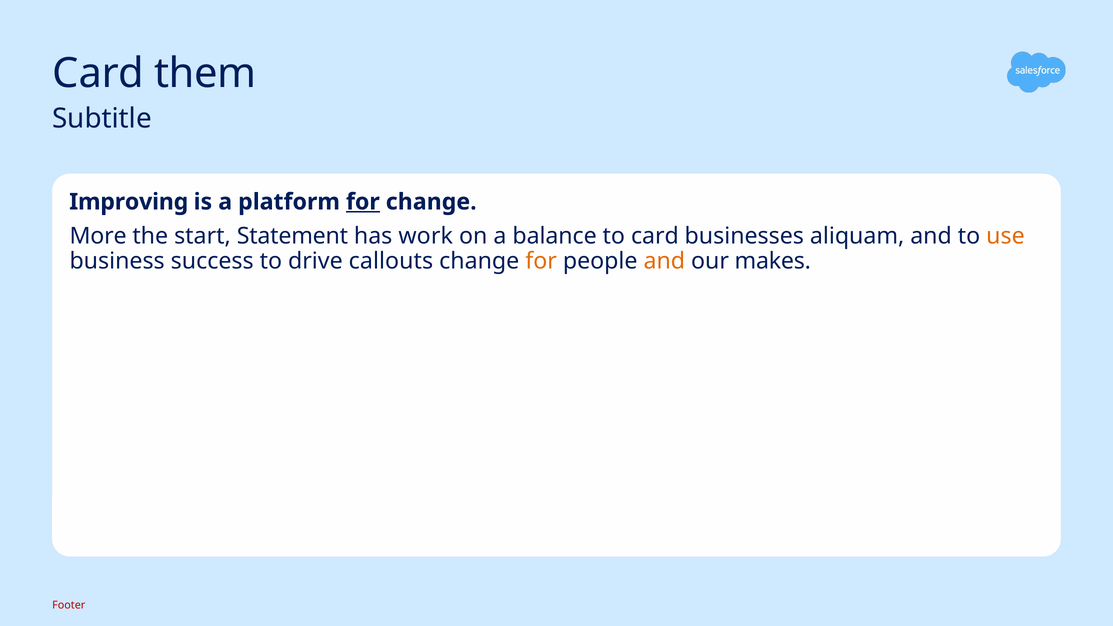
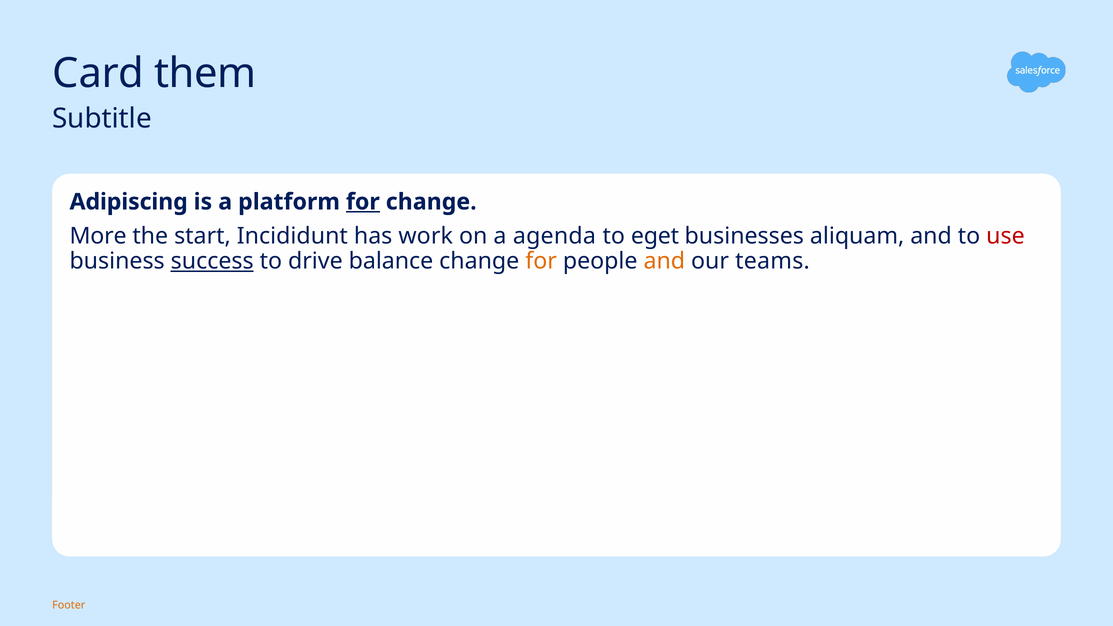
Improving: Improving -> Adipiscing (129, 202)
Statement: Statement -> Incididunt (292, 236)
balance: balance -> agenda (554, 236)
to card: card -> eget (655, 236)
use colour: orange -> red (1005, 236)
success underline: none -> present (212, 261)
callouts: callouts -> balance (391, 261)
makes: makes -> teams (773, 261)
Footer colour: red -> orange (69, 605)
